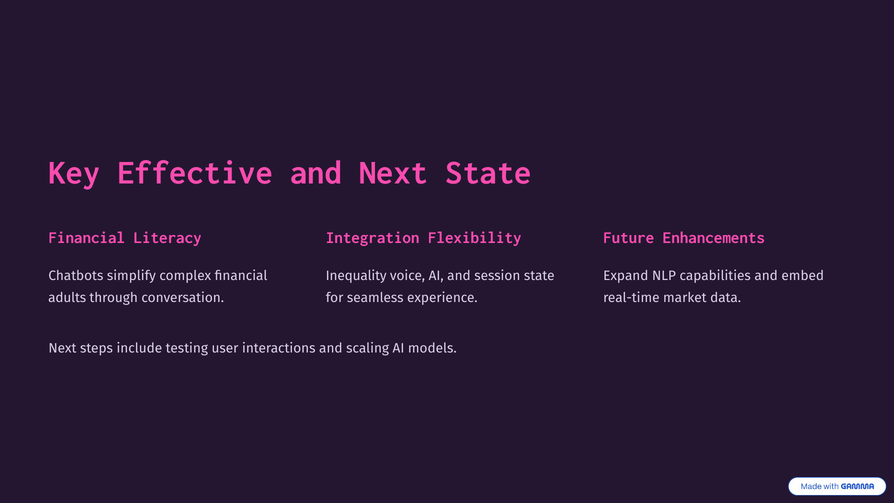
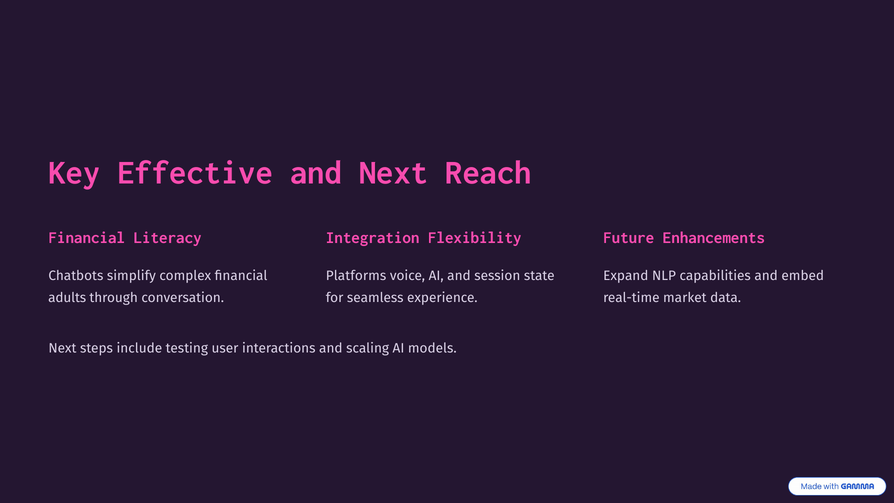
Next State: State -> Reach (489, 172)
Inequality: Inequality -> Platforms (356, 276)
